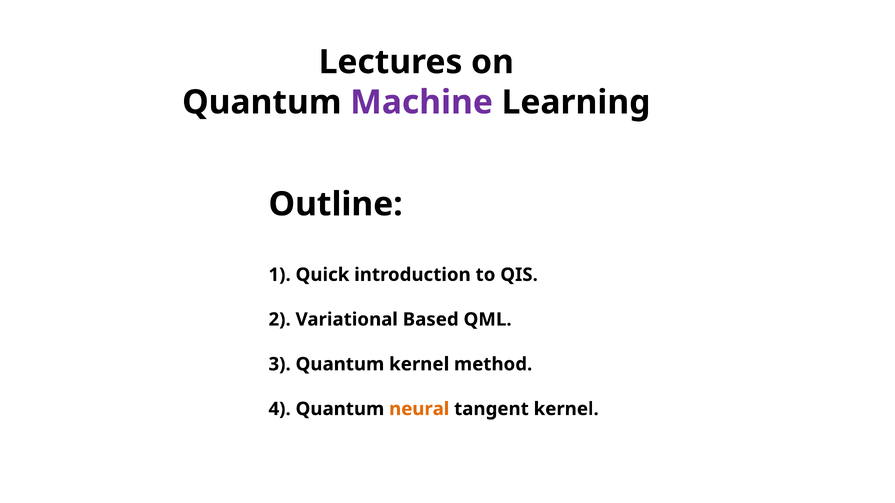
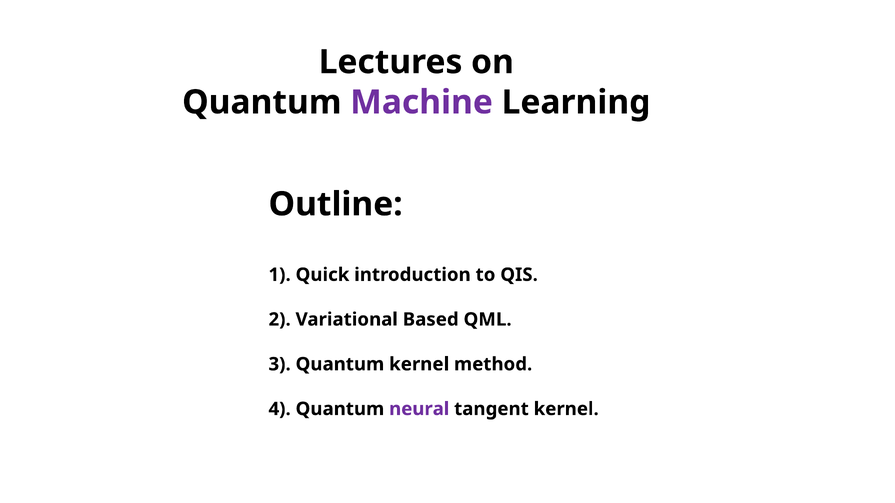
neural colour: orange -> purple (419, 409)
